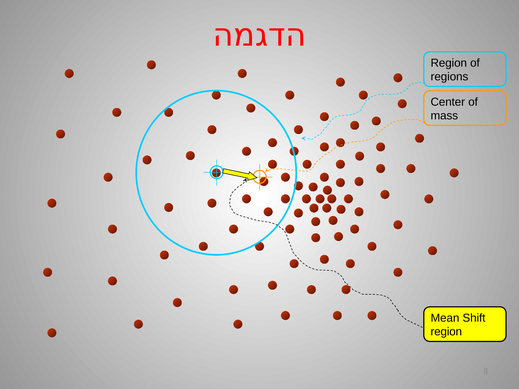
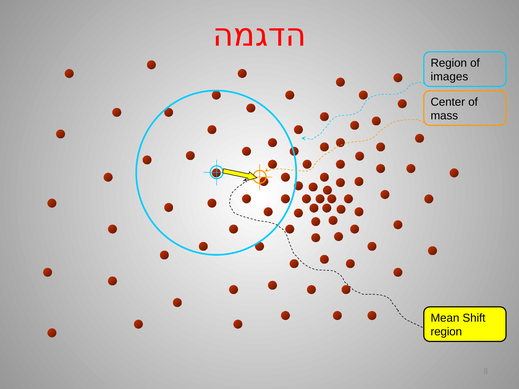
regions: regions -> images (449, 77)
